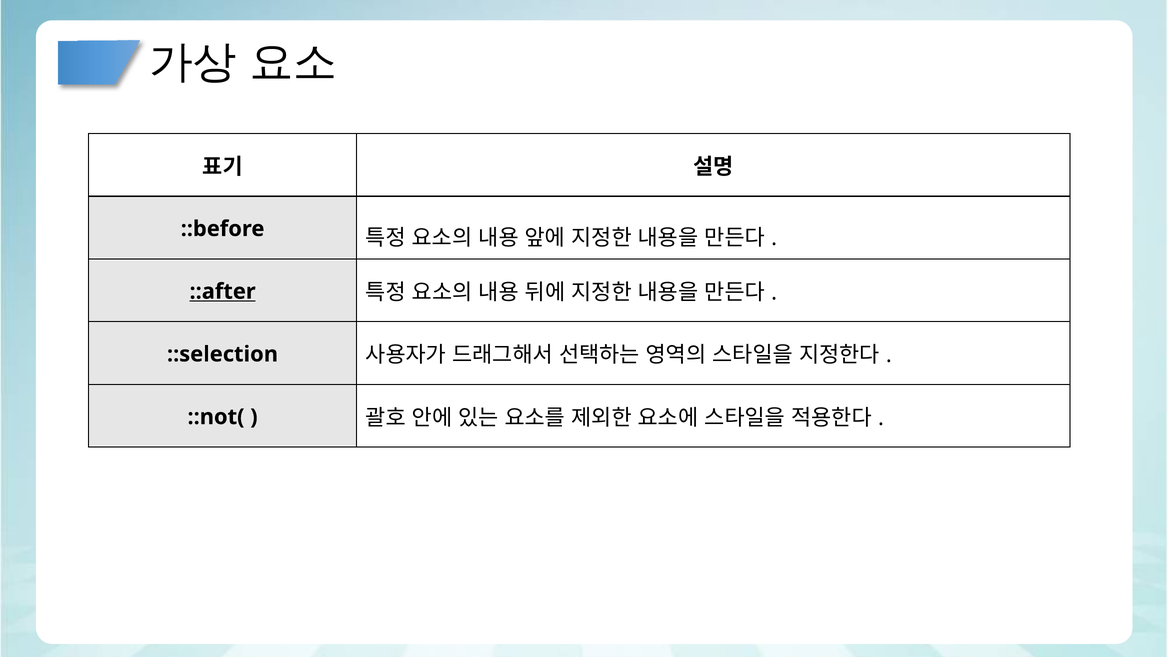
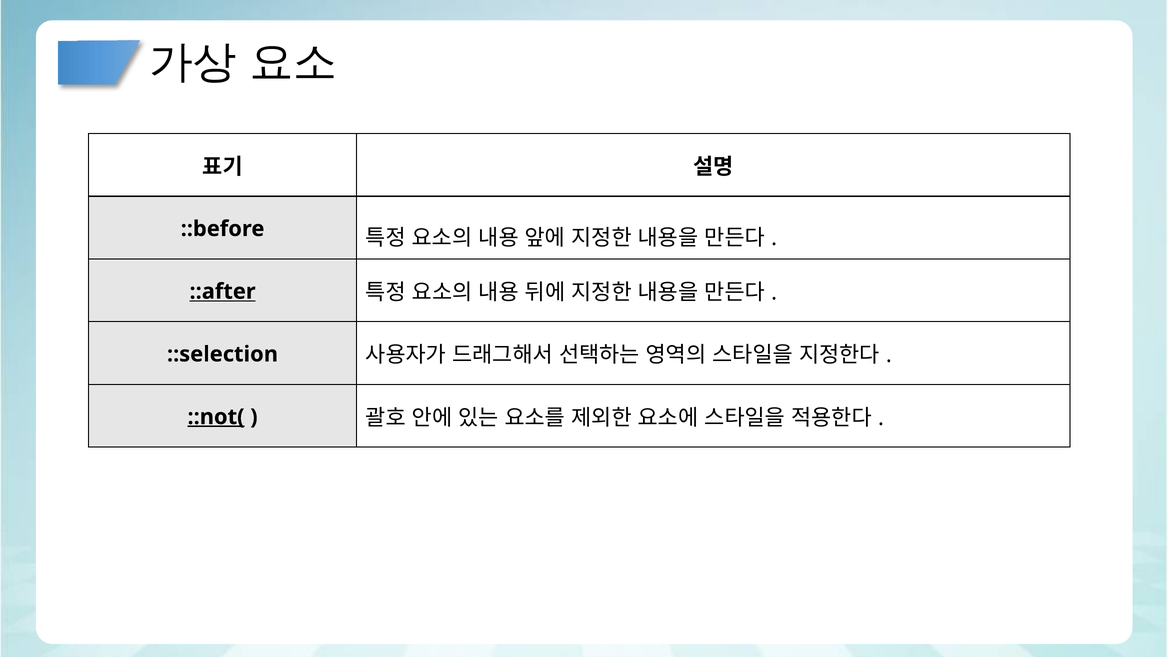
::not( underline: none -> present (216, 417)
